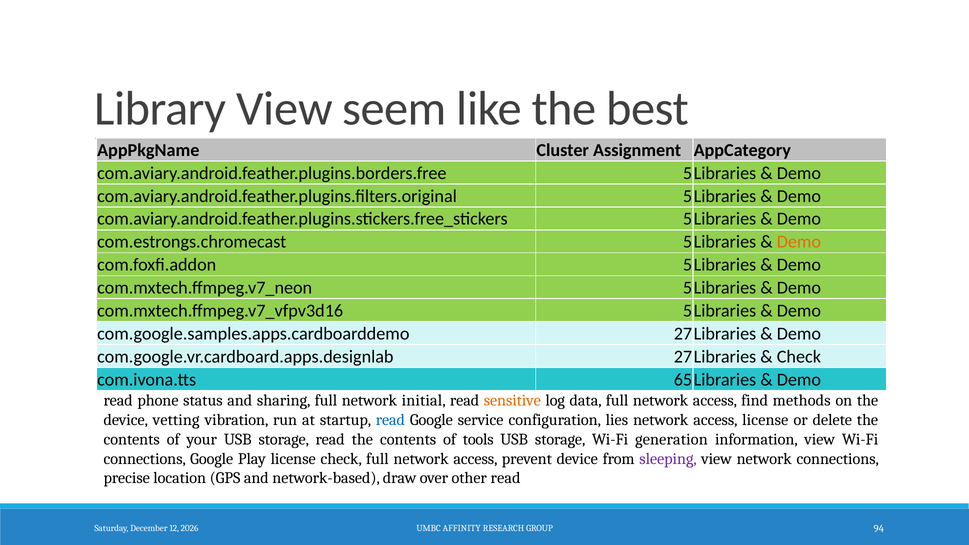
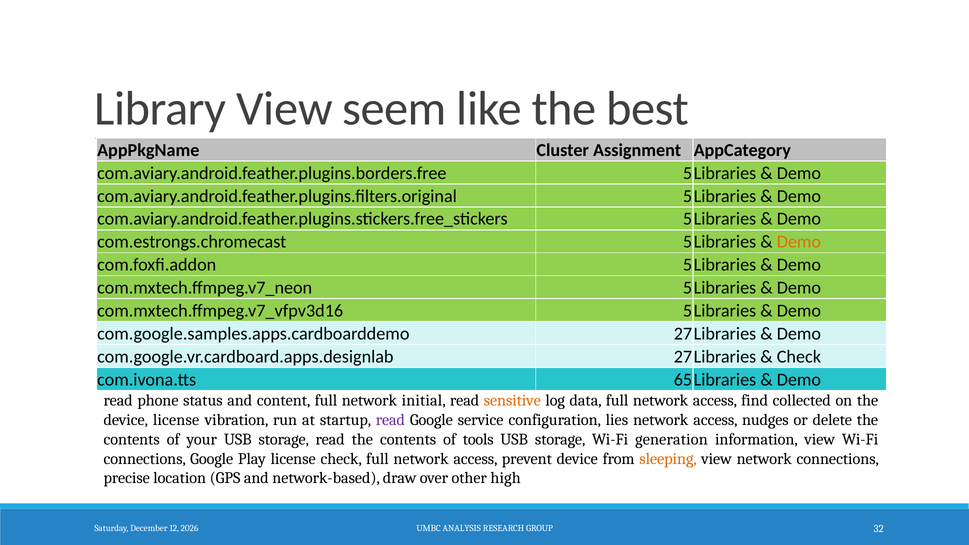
sharing: sharing -> content (284, 401)
methods: methods -> collected (802, 401)
device vetting: vetting -> license (176, 420)
read colour: blue -> purple (390, 420)
access license: license -> nudges (765, 420)
sleeping colour: purple -> orange (668, 459)
other read: read -> high (506, 478)
AFFINITY: AFFINITY -> ANALYSIS (462, 529)
94: 94 -> 32 (879, 529)
